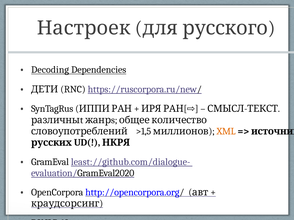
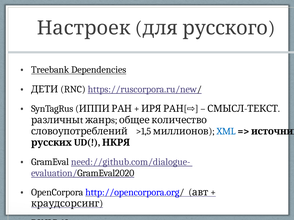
Decoding: Decoding -> Treebank (50, 70)
XML colour: orange -> blue (226, 132)
least://github.com/dialogue-: least://github.com/dialogue- -> need://github.com/dialogue- (131, 162)
